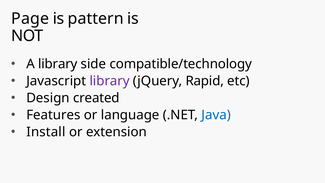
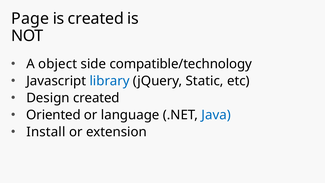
is pattern: pattern -> created (96, 19)
A library: library -> object (58, 64)
library colour: purple -> blue (110, 81)
Rapid: Rapid -> Static (205, 81)
Features: Features -> Oriented (53, 115)
